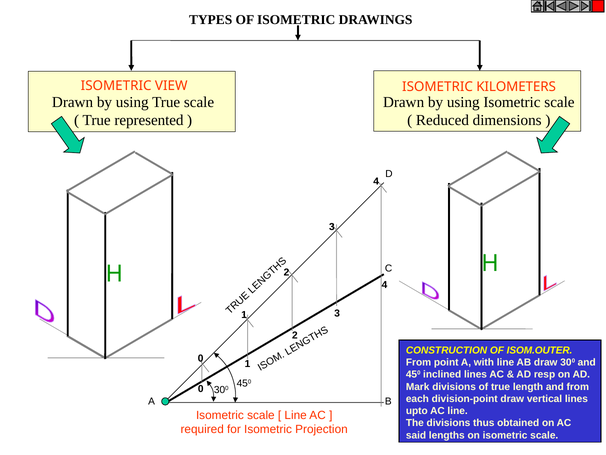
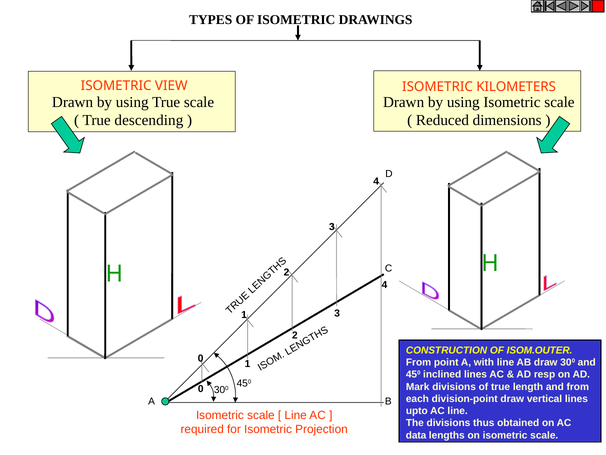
represented: represented -> descending (149, 120)
said: said -> data (416, 435)
